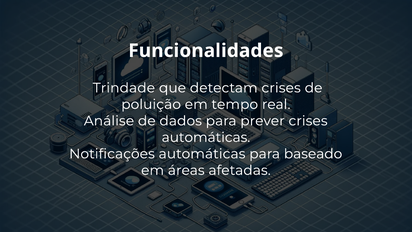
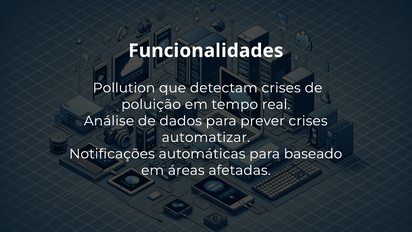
Trindade: Trindade -> Pollution (124, 88)
automáticas: automáticas -> automatizar (206, 137)
